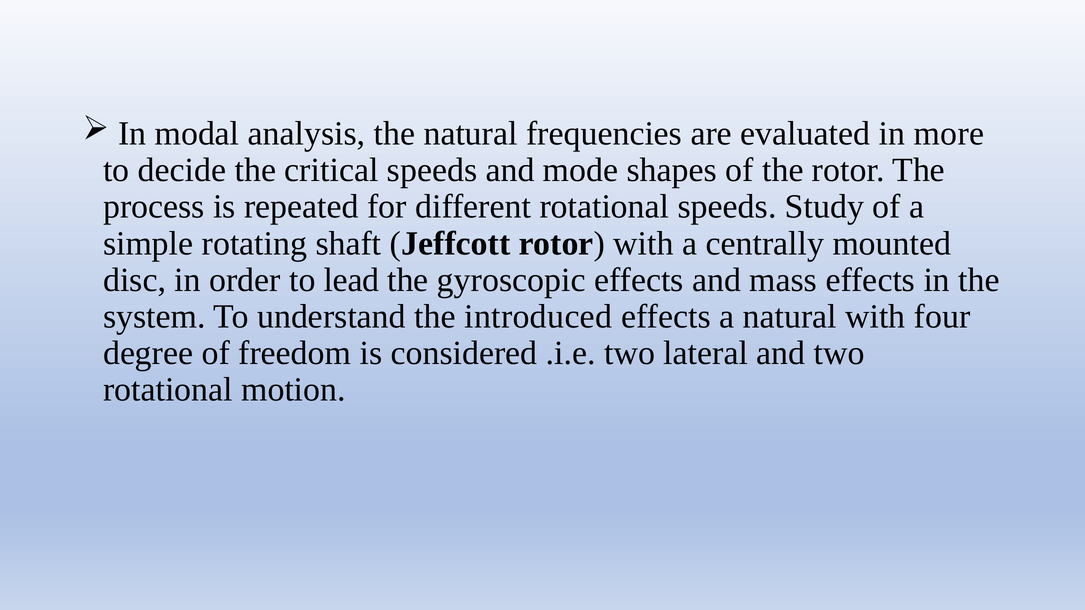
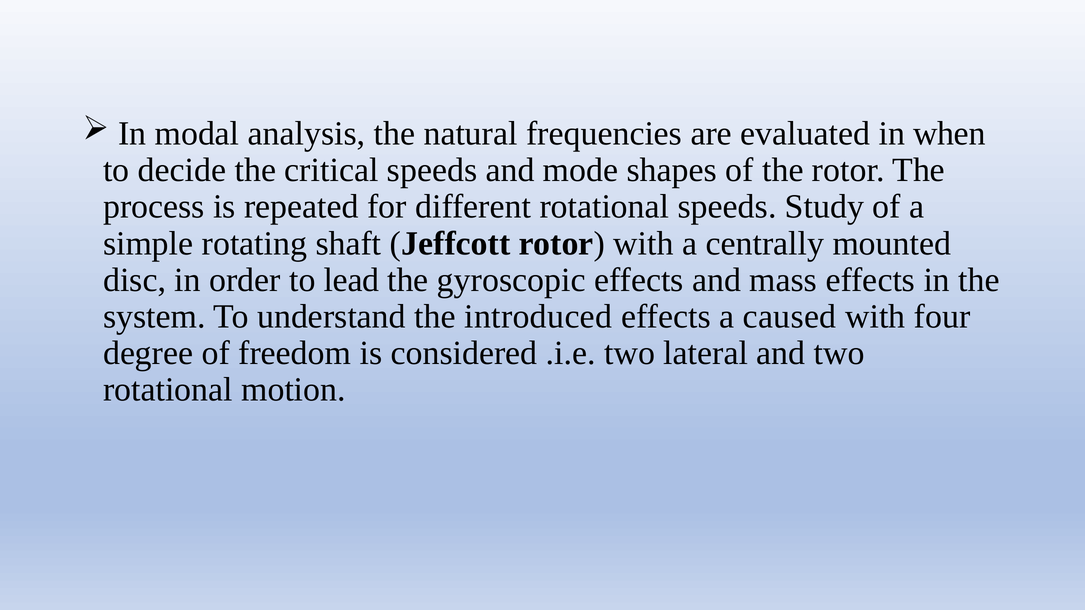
more: more -> when (949, 134)
a natural: natural -> caused (790, 317)
